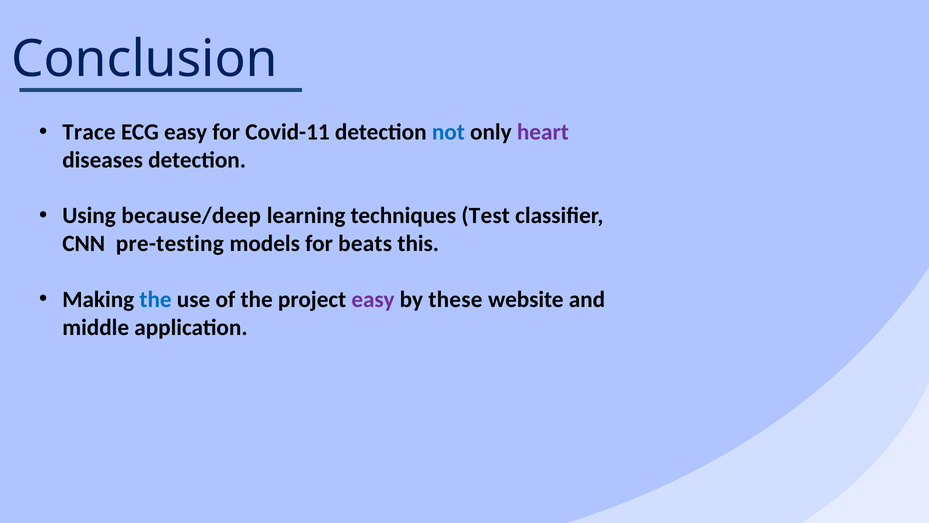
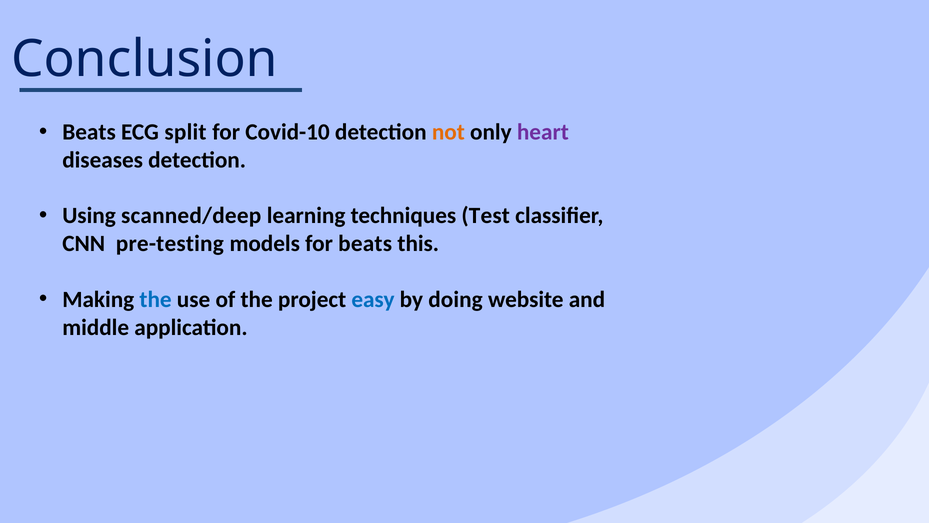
Trace: Trace -> Beats (89, 132)
ECG easy: easy -> split (185, 132)
Covid-11: Covid-11 -> Covid-10 (288, 132)
not colour: blue -> orange (448, 132)
because/deep: because/deep -> scanned/deep (191, 216)
easy colour: purple -> blue (373, 299)
these: these -> doing (455, 299)
